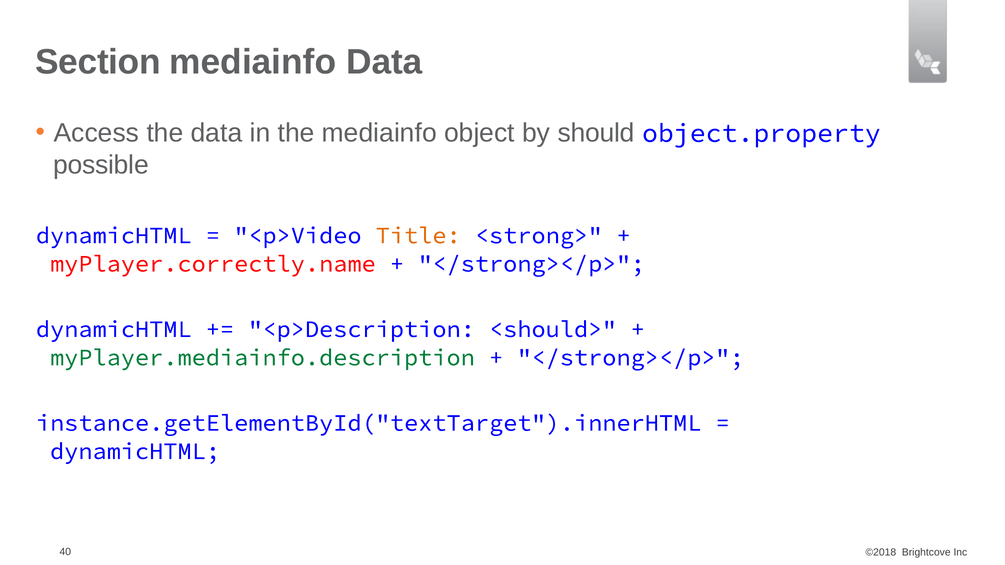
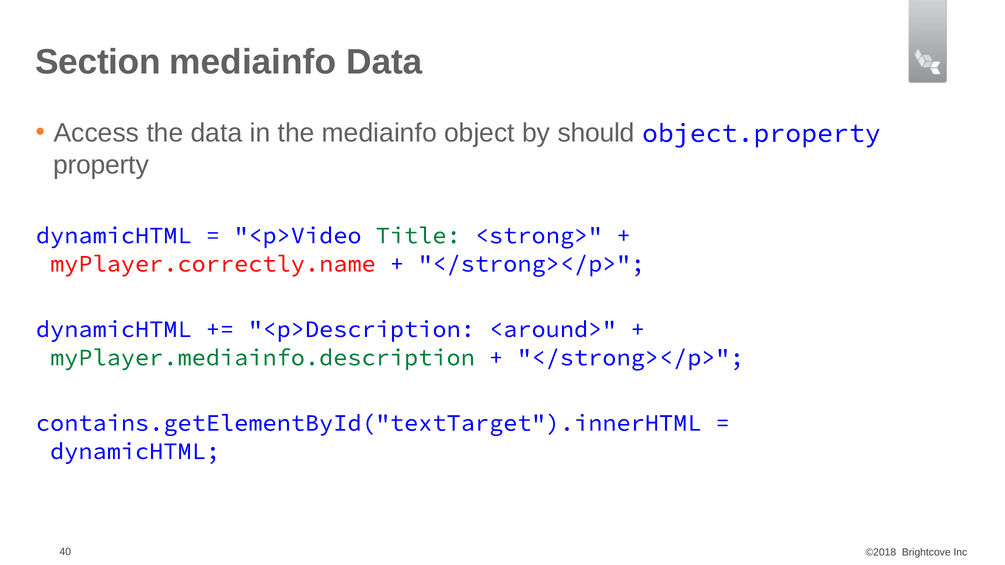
possible: possible -> property (101, 165)
Title colour: orange -> green (418, 236)
<should>: <should> -> <around> (553, 329)
instance.getElementById("textTarget").innerHTML: instance.getElementById("textTarget").innerHTML -> contains.getElementById("textTarget").innerHTML (369, 423)
